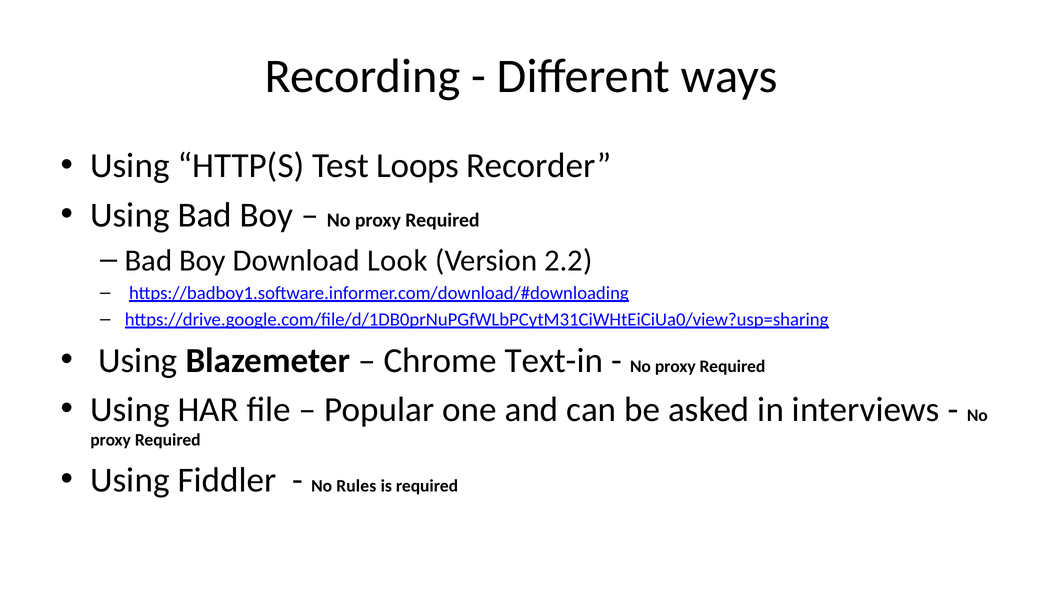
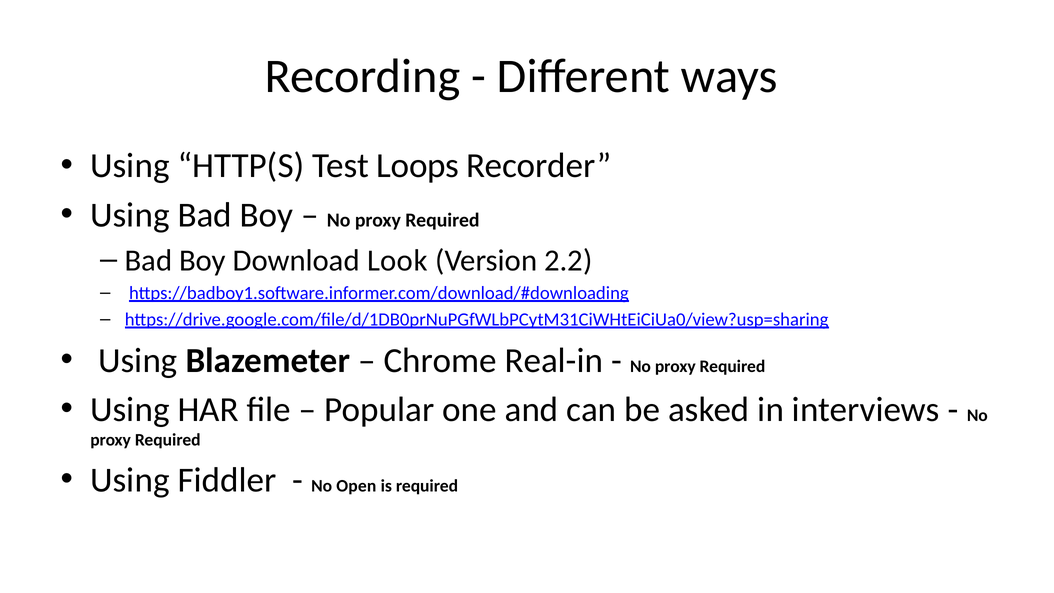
Text-in: Text-in -> Real-in (554, 360)
Rules: Rules -> Open (356, 486)
